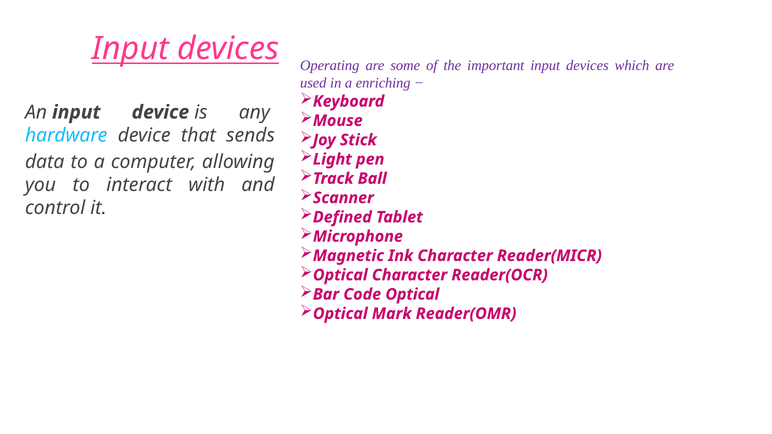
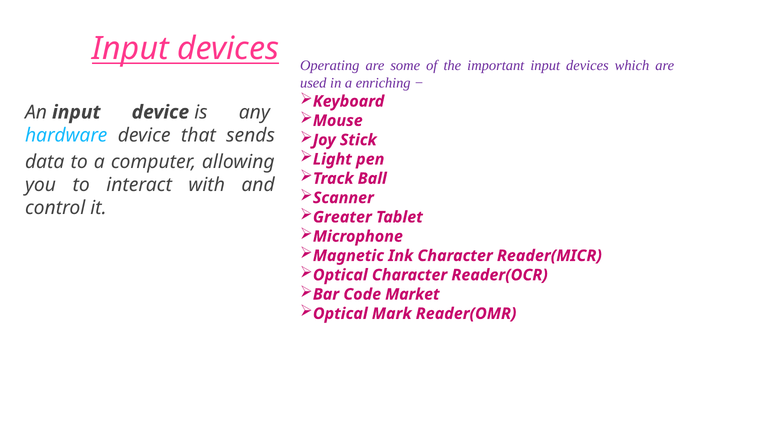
Defined: Defined -> Greater (342, 217)
Code Optical: Optical -> Market (412, 294)
